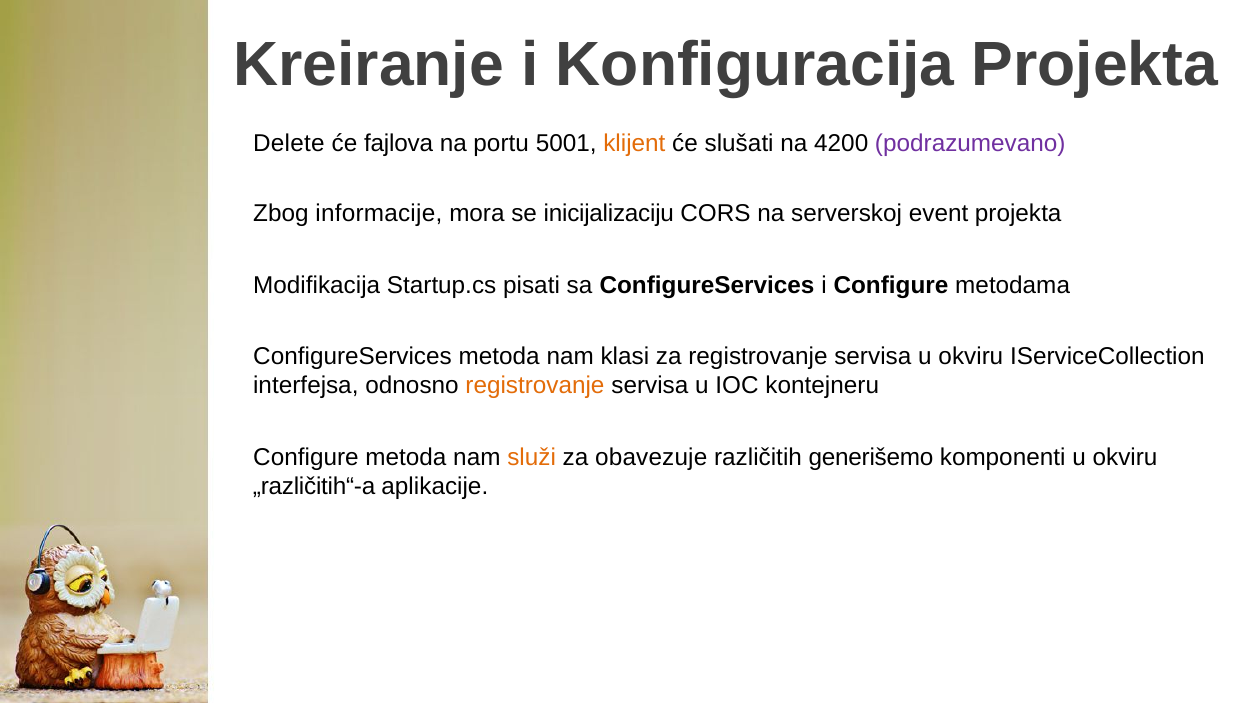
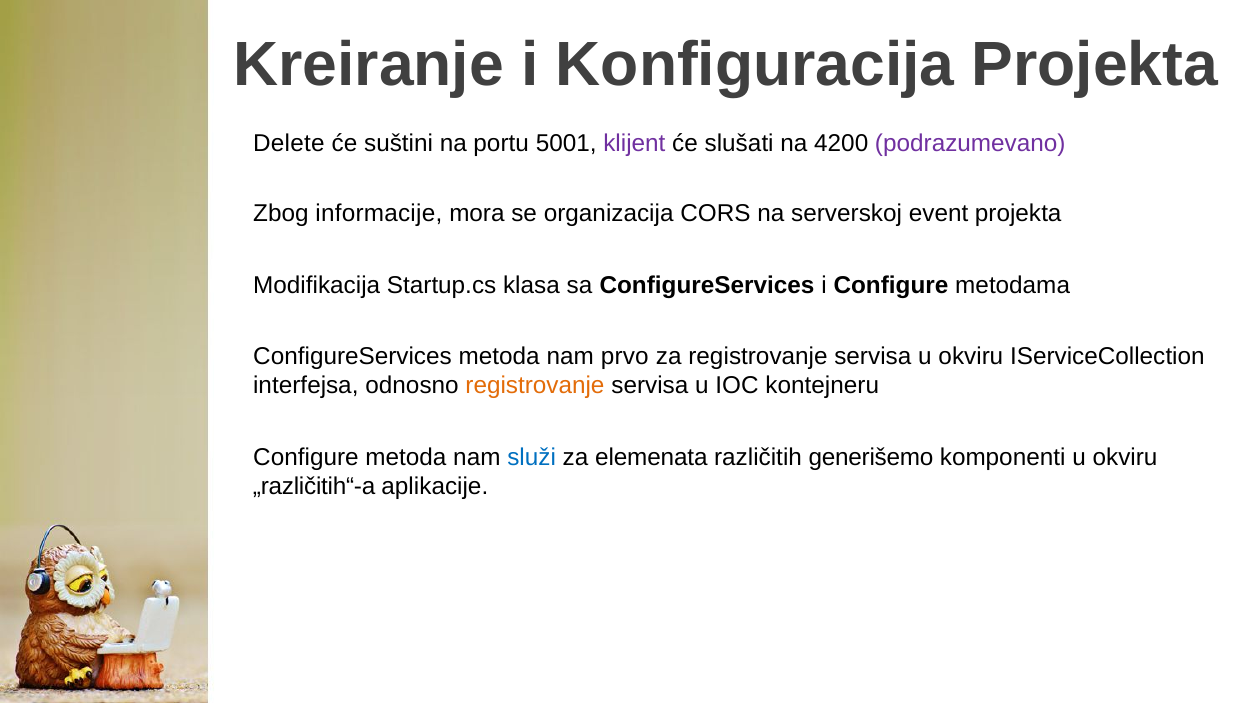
fajlova: fajlova -> suštini (399, 143)
klijent colour: orange -> purple (634, 143)
inicijalizaciju: inicijalizaciju -> organizacija (609, 214)
pisati: pisati -> klasa (531, 285)
klasi: klasi -> prvo (625, 356)
služi colour: orange -> blue (532, 457)
obavezuje: obavezuje -> elemenata (651, 457)
